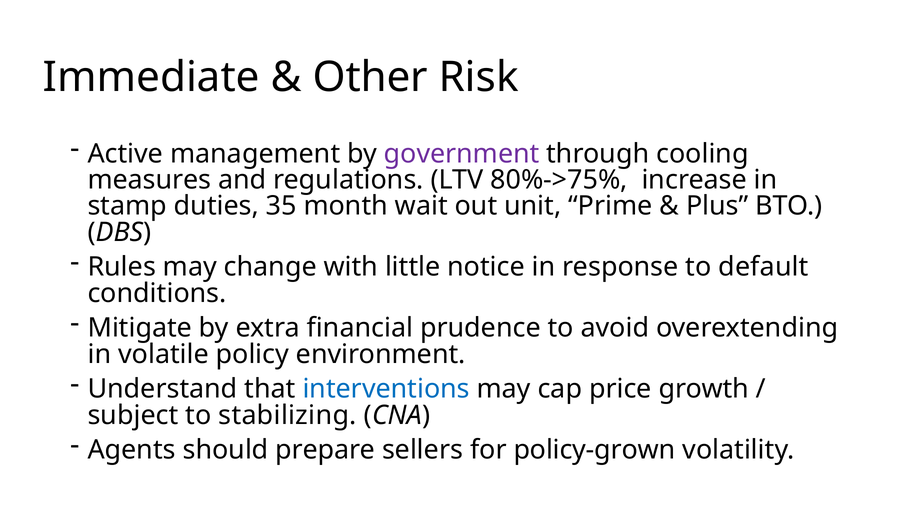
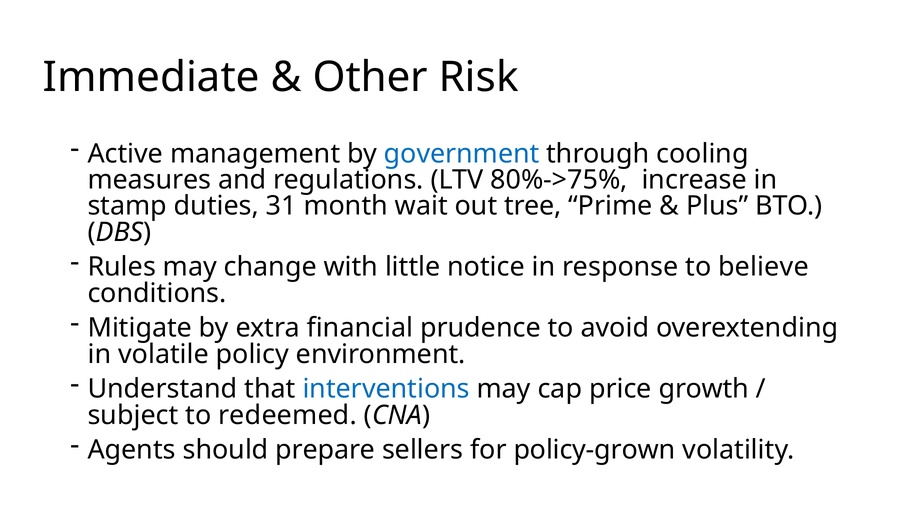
government colour: purple -> blue (462, 154)
35: 35 -> 31 (281, 206)
unit: unit -> tree (533, 206)
default: default -> believe (764, 267)
stabilizing: stabilizing -> redeemed (288, 415)
